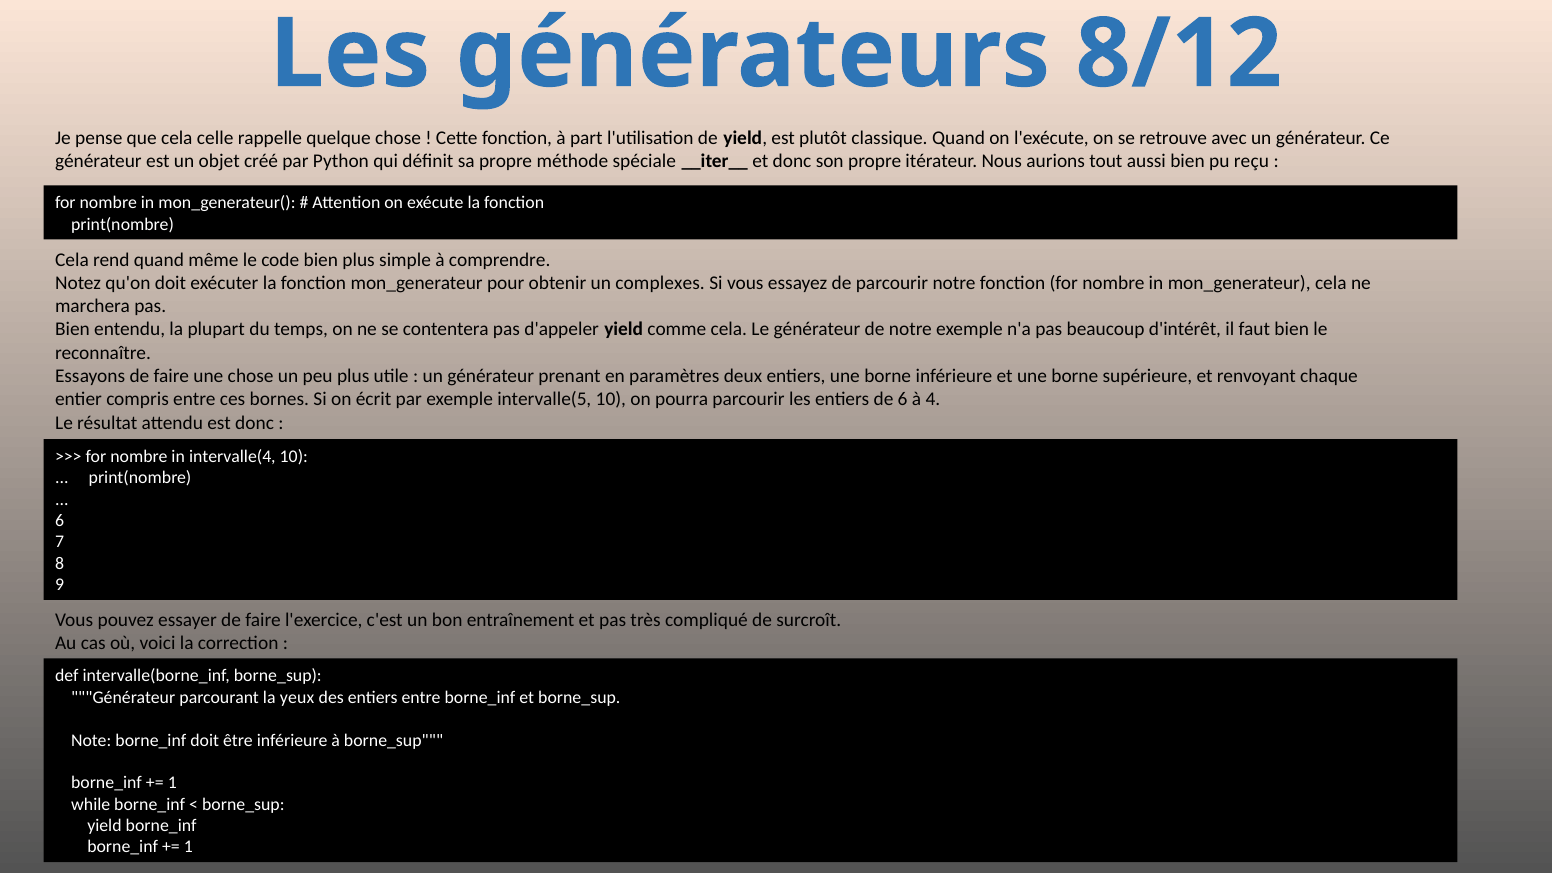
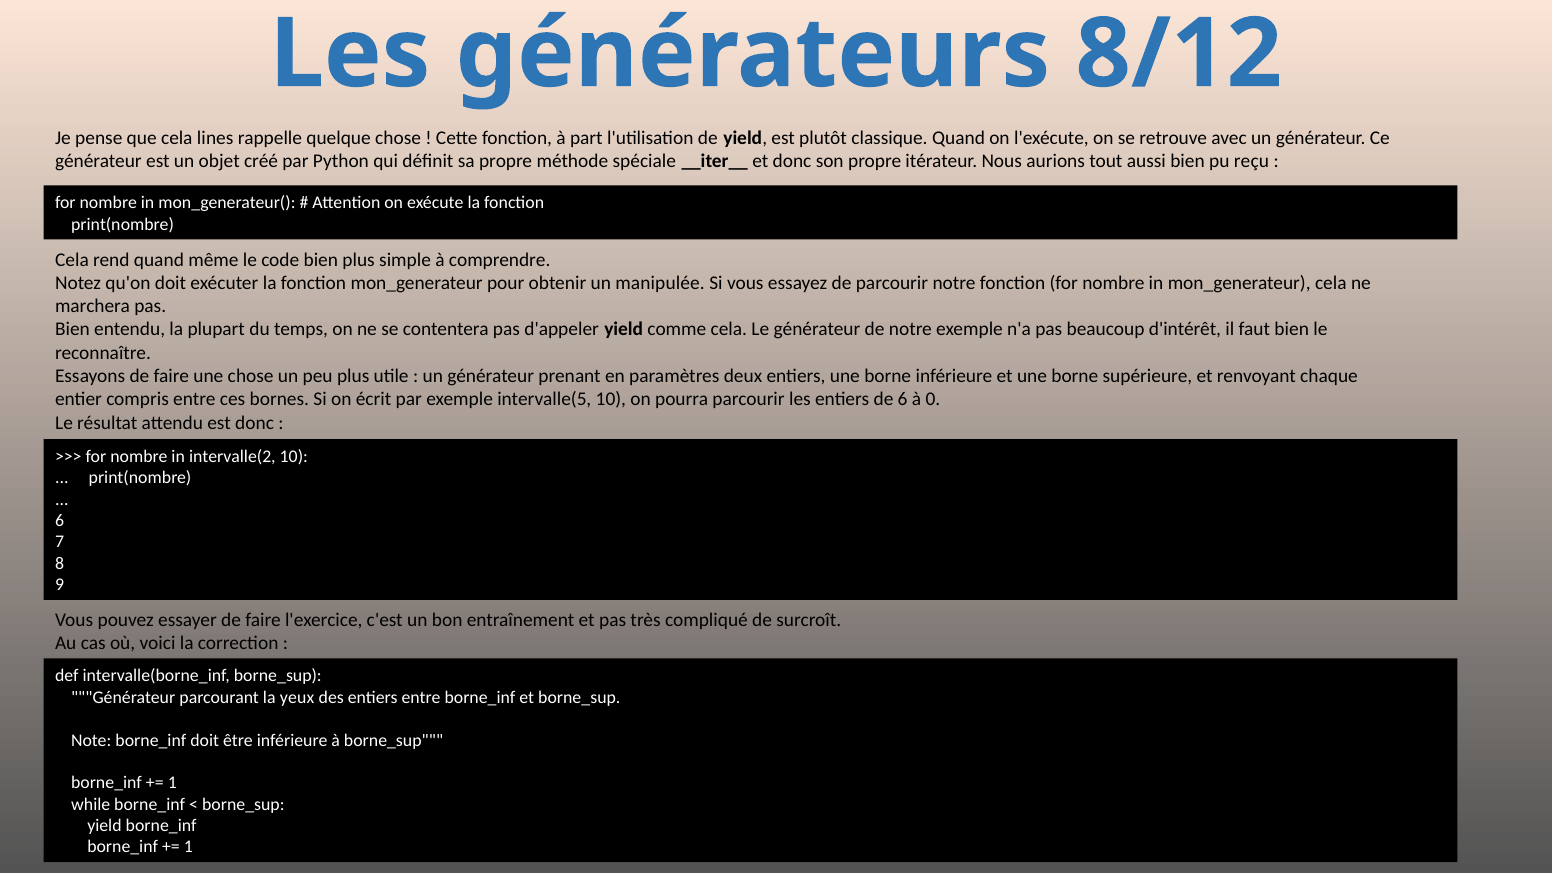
celle: celle -> lines (215, 138)
complexes: complexes -> manipulée (660, 283)
4: 4 -> 0 (933, 399)
intervalle(4: intervalle(4 -> intervalle(2 (232, 457)
